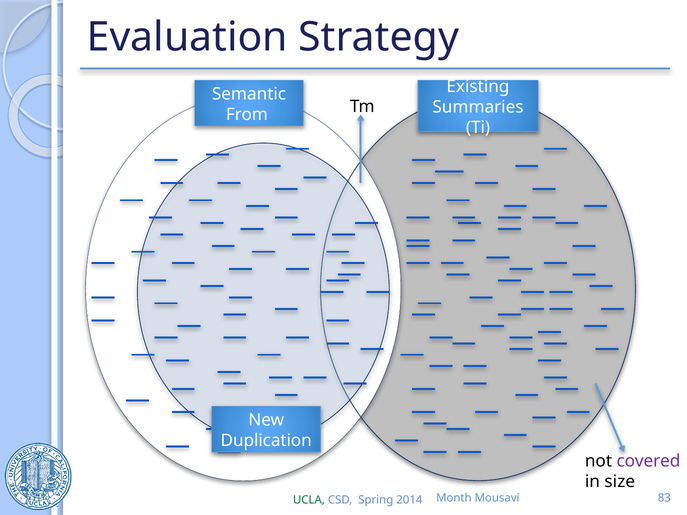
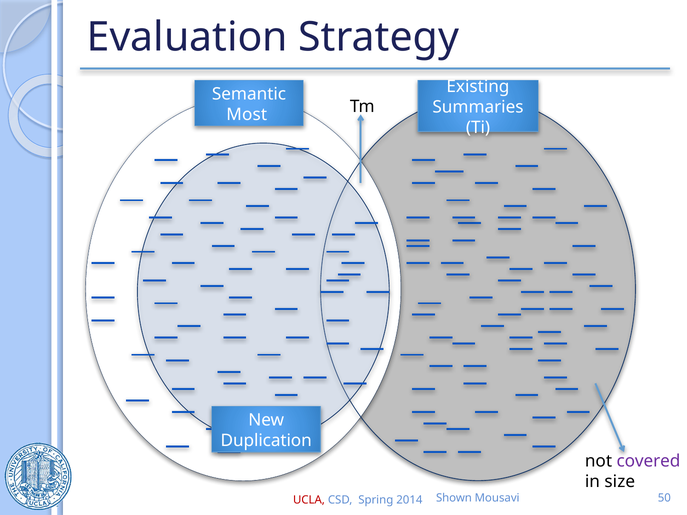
From: From -> Most (247, 115)
Month: Month -> Shown (454, 498)
83: 83 -> 50 (664, 498)
UCLA colour: green -> red (309, 500)
